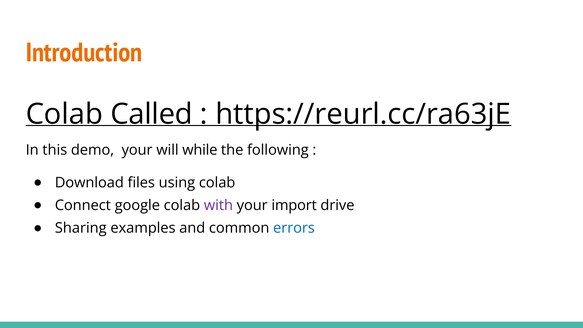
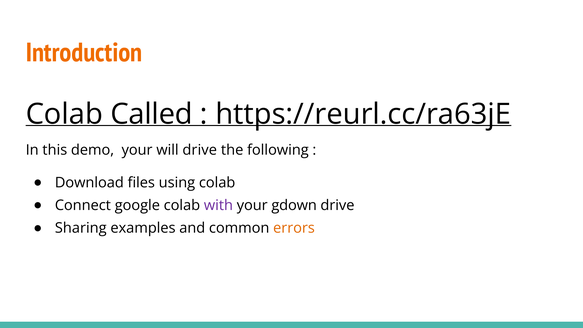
will while: while -> drive (200, 150)
import: import -> gdown (294, 205)
errors colour: blue -> orange (294, 228)
